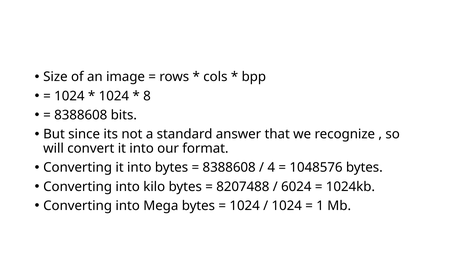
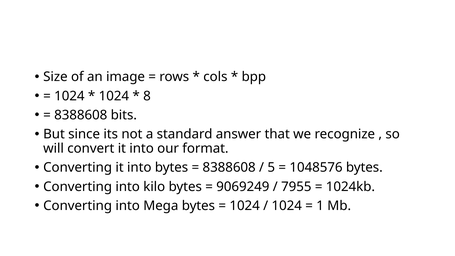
4: 4 -> 5 (271, 168)
8207488: 8207488 -> 9069249 (243, 187)
6024: 6024 -> 7955 (296, 187)
